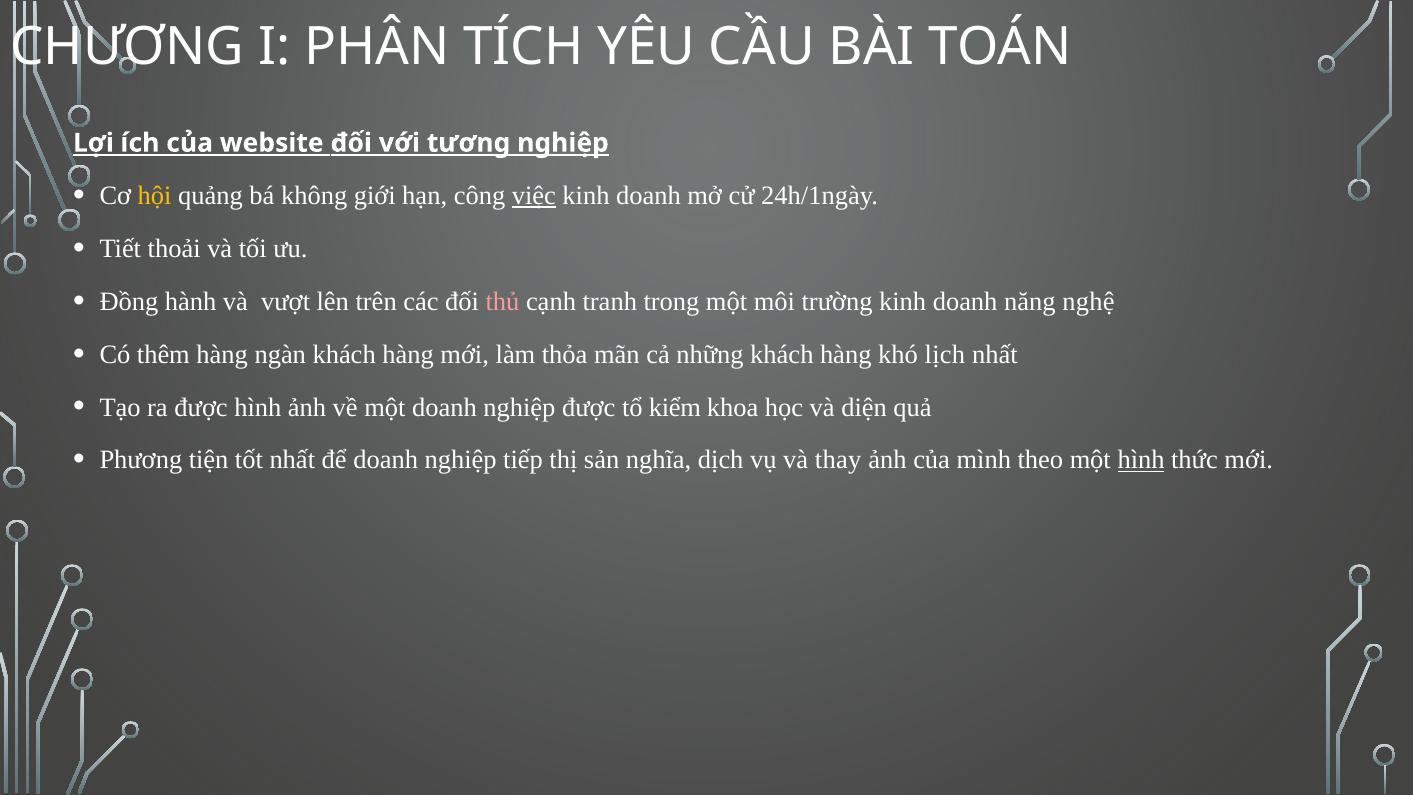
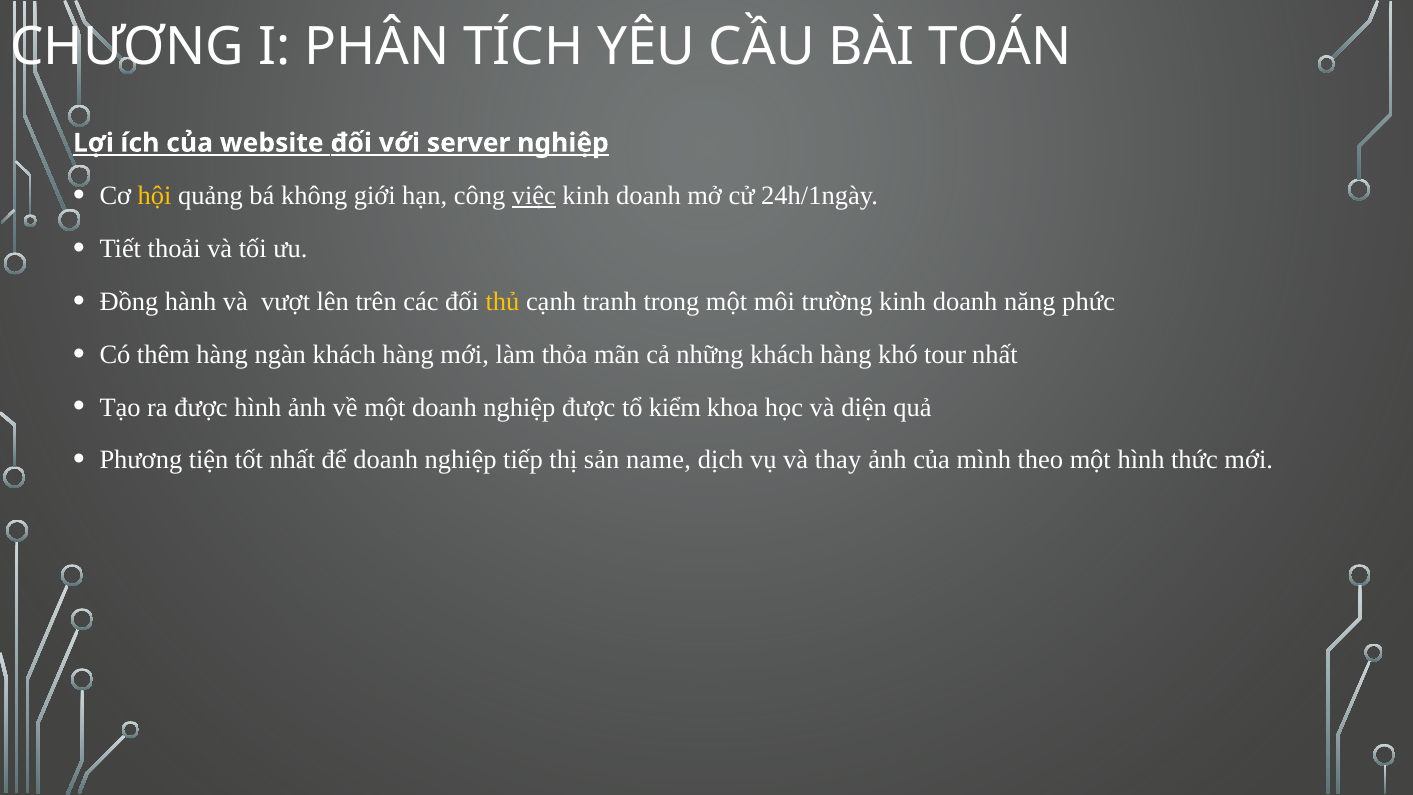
tương: tương -> server (469, 143)
thủ colour: pink -> yellow (503, 302)
nghệ: nghệ -> phức (1089, 302)
lịch: lịch -> tour (945, 354)
nghĩa: nghĩa -> name (659, 460)
hình underline: present -> none (1141, 460)
